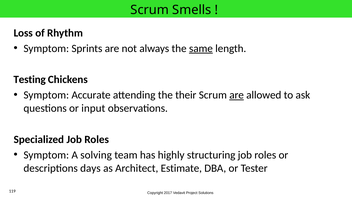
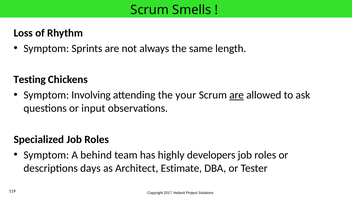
same underline: present -> none (201, 48)
Accurate: Accurate -> Involving (91, 95)
their: their -> your (186, 95)
solving: solving -> behind (96, 155)
structuring: structuring -> developers (211, 155)
